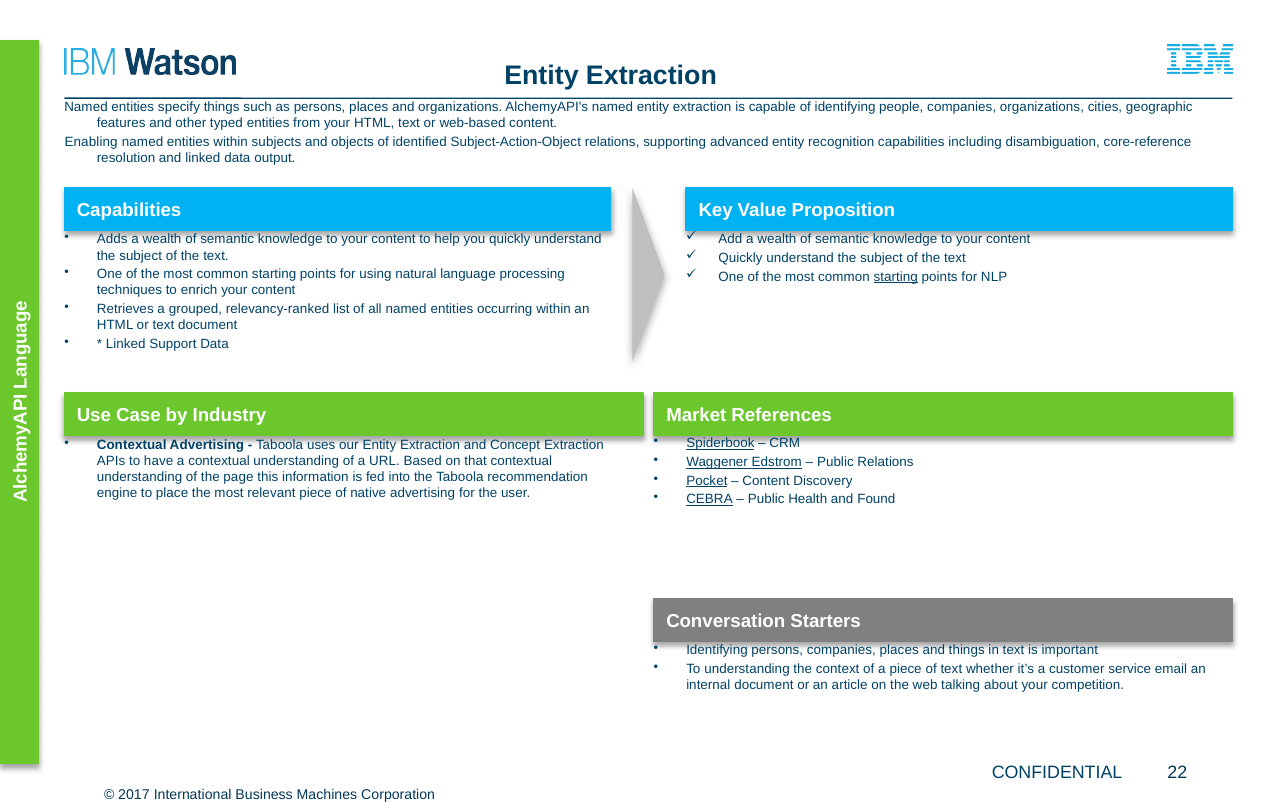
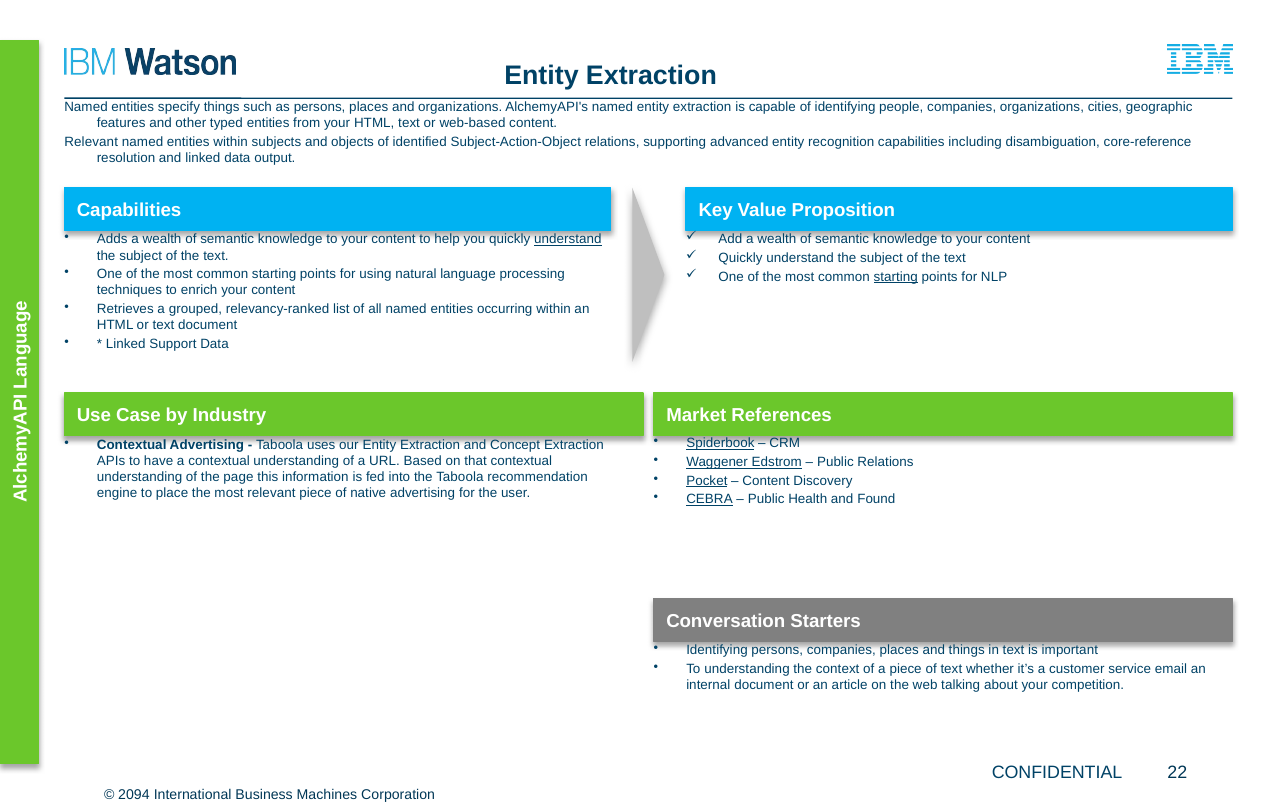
Enabling: Enabling -> Relevant (91, 142)
understand underline: none -> present (568, 239)
2017: 2017 -> 2094 (134, 794)
